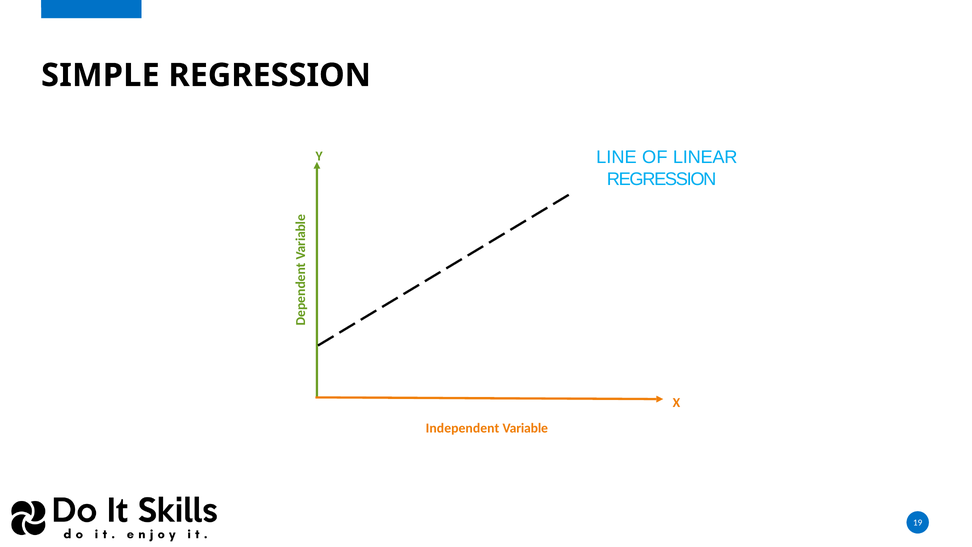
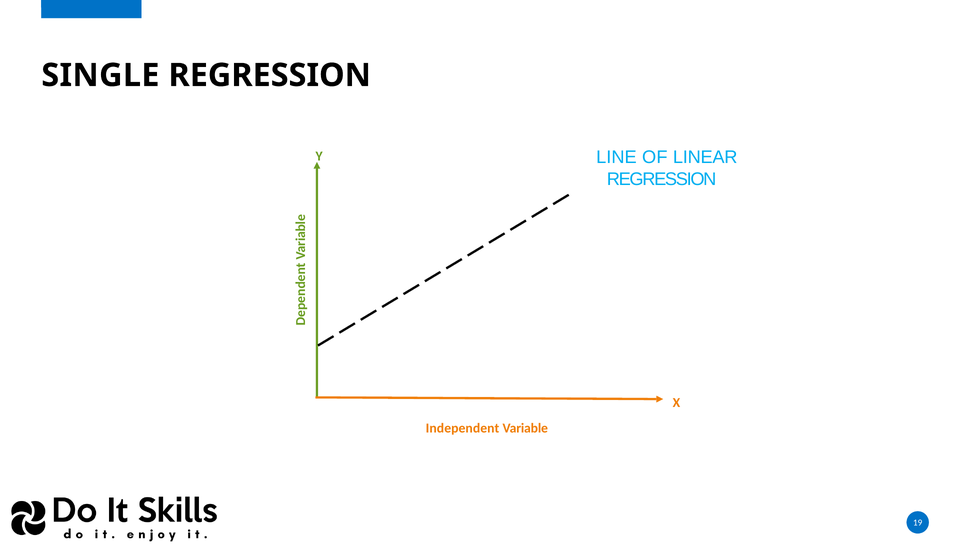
SIMPLE: SIMPLE -> SINGLE (100, 75)
